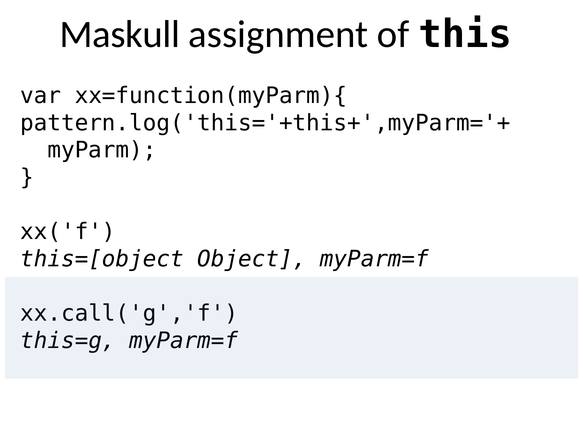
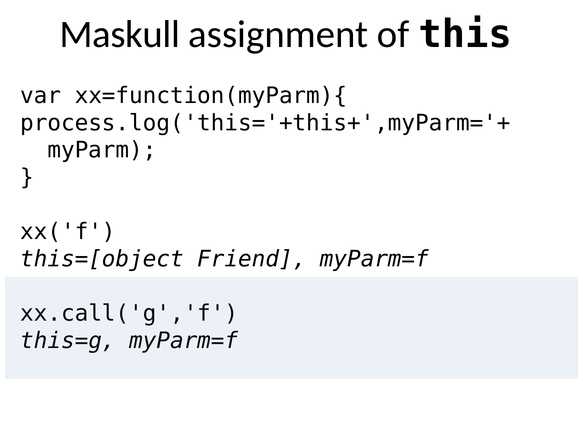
pattern.log('this='+this+',myParm='+: pattern.log('this='+this+',myParm='+ -> process.log('this='+this+',myParm='+ (265, 123)
Object: Object -> Friend (252, 259)
